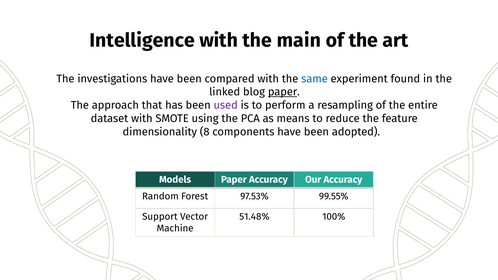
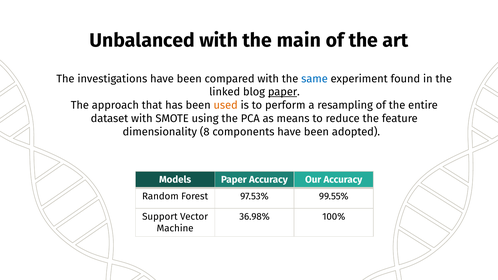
Intelligence: Intelligence -> Unbalanced (142, 40)
used colour: purple -> orange (226, 105)
51.48%: 51.48% -> 36.98% (254, 217)
